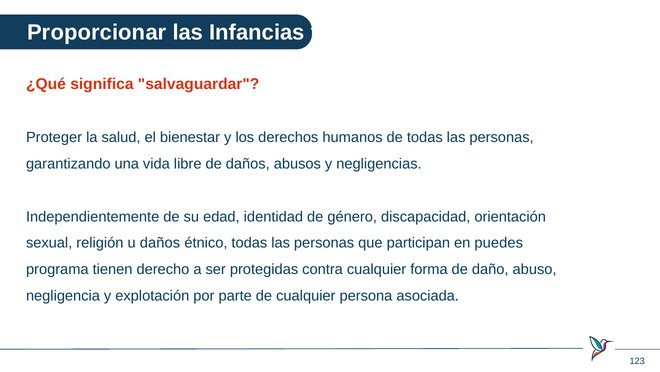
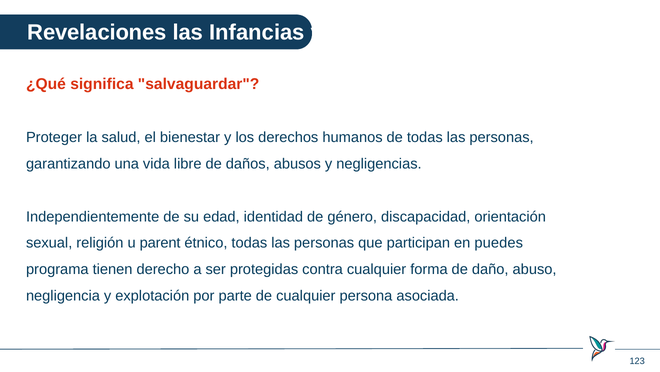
Proporcionar: Proporcionar -> Revelaciones (97, 32)
u daños: daños -> parent (160, 243)
